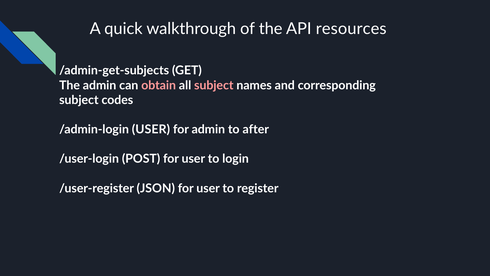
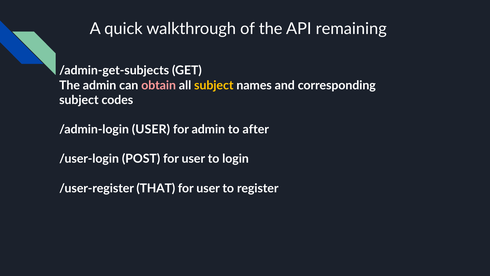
resources: resources -> remaining (351, 29)
subject colour: pink -> yellow (214, 85)
JSON: JSON -> THAT (156, 188)
